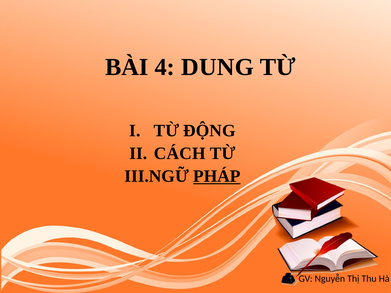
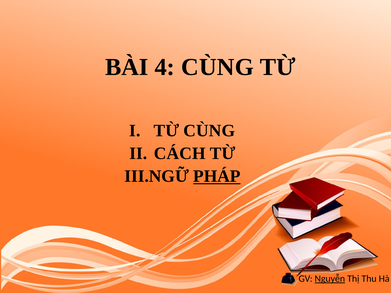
4 DUNG: DUNG -> CÙNG (217, 67)
TỪ ĐỘNG: ĐỘNG -> CÙNG (209, 131)
Nguyễn underline: none -> present (330, 279)
